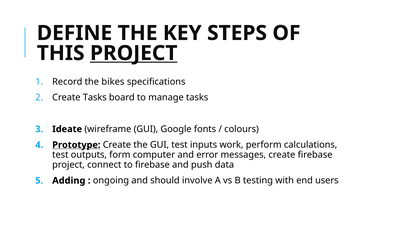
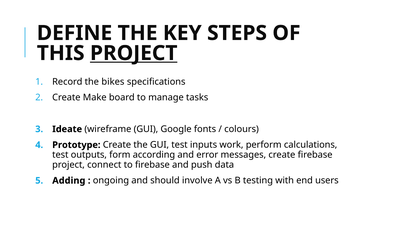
Create Tasks: Tasks -> Make (95, 98)
Prototype underline: present -> none (76, 145)
computer: computer -> according (154, 155)
